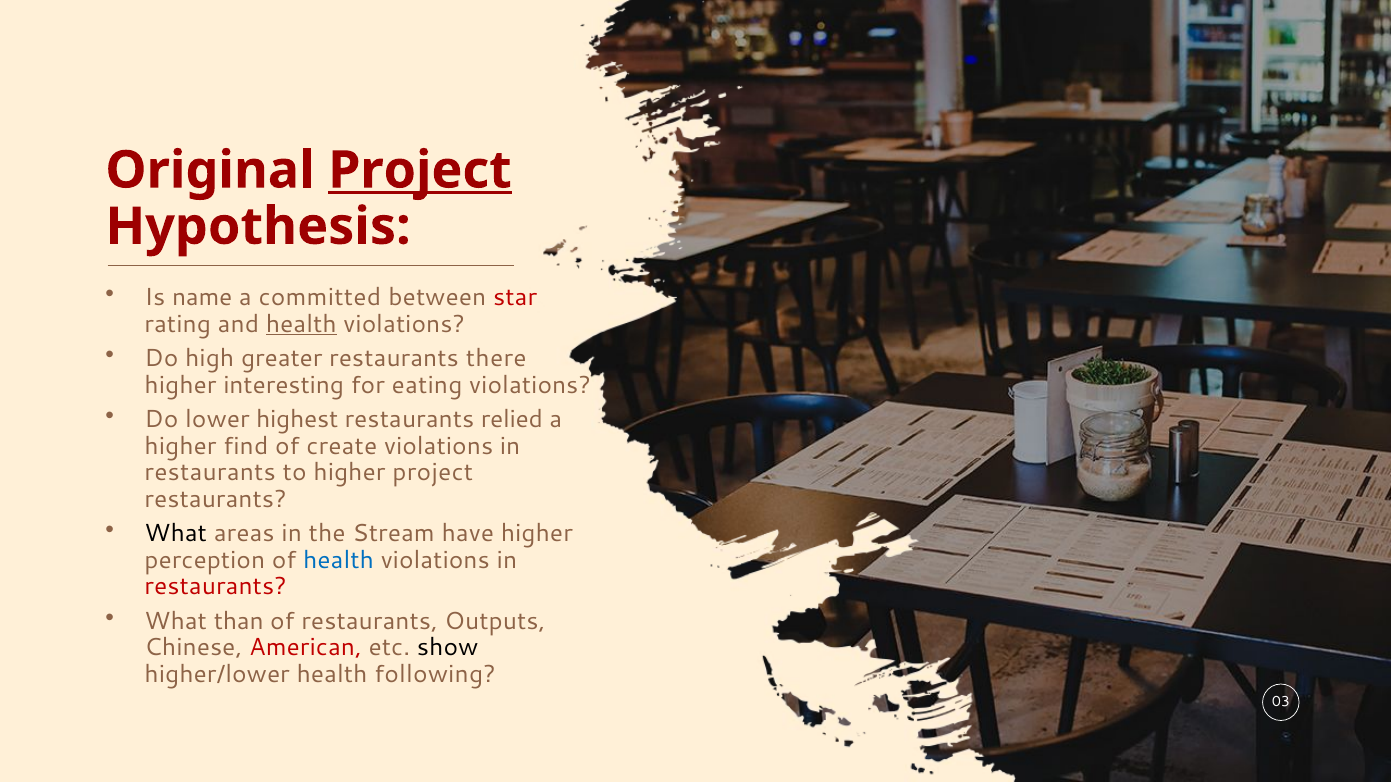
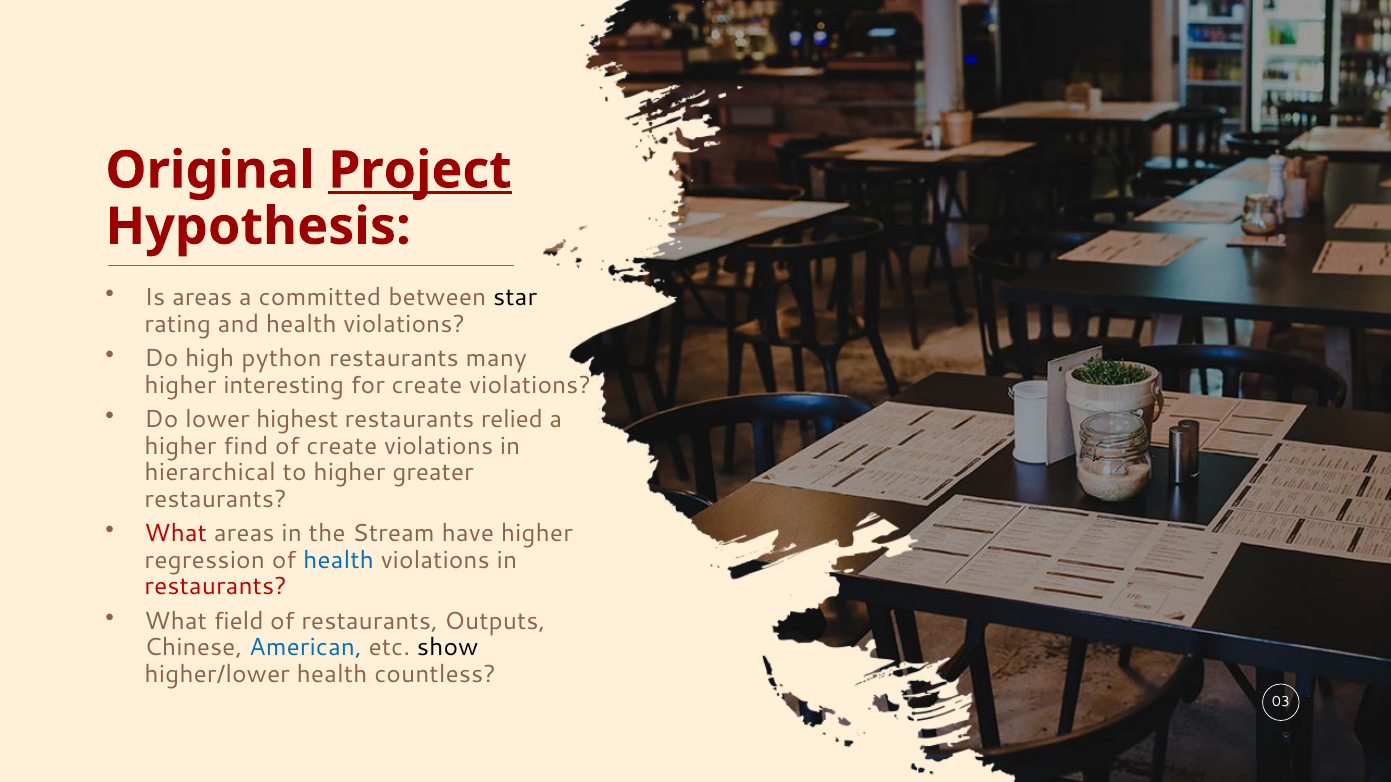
Is name: name -> areas (202, 298)
star colour: red -> black (515, 298)
health underline: present -> none (301, 324)
greater: greater -> python (282, 359)
there: there -> many (496, 359)
for eating: eating -> create (427, 385)
restaurants: restaurants -> hierarchical (210, 473)
higher project: project -> greater (433, 473)
What colour: black -> red (176, 534)
perception: perception -> regression (205, 561)
than: than -> field (239, 622)
American colour: red -> blue (306, 648)
following: following -> countless (435, 675)
